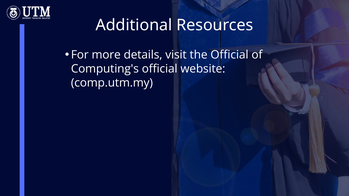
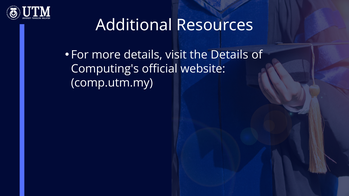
the Official: Official -> Details (229, 55)
